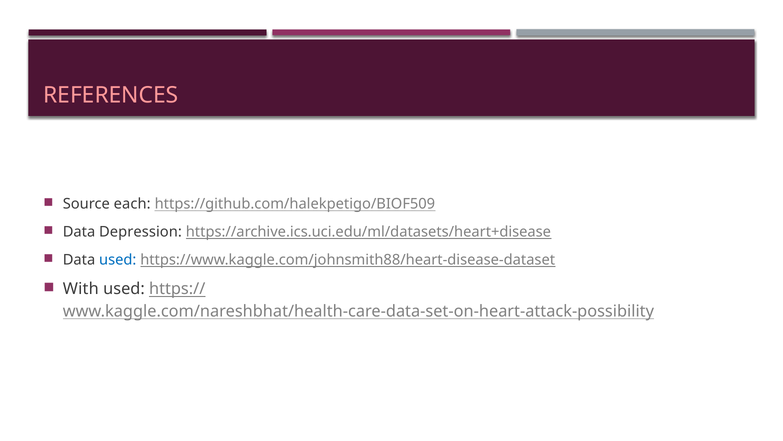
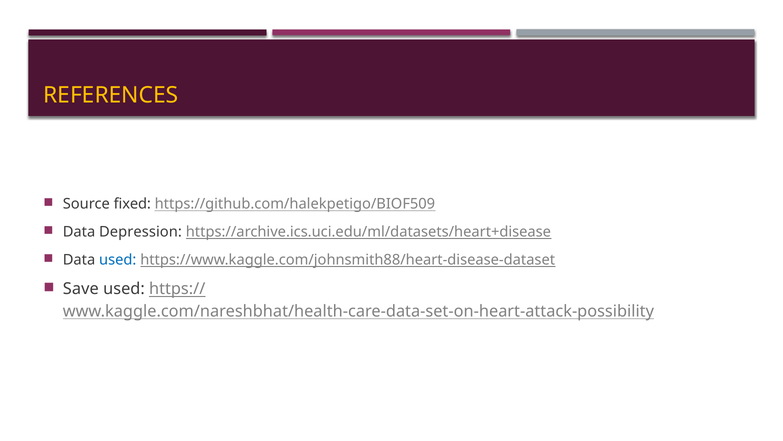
REFERENCES colour: pink -> yellow (111, 95)
each: each -> fixed (132, 204)
With: With -> Save (81, 289)
